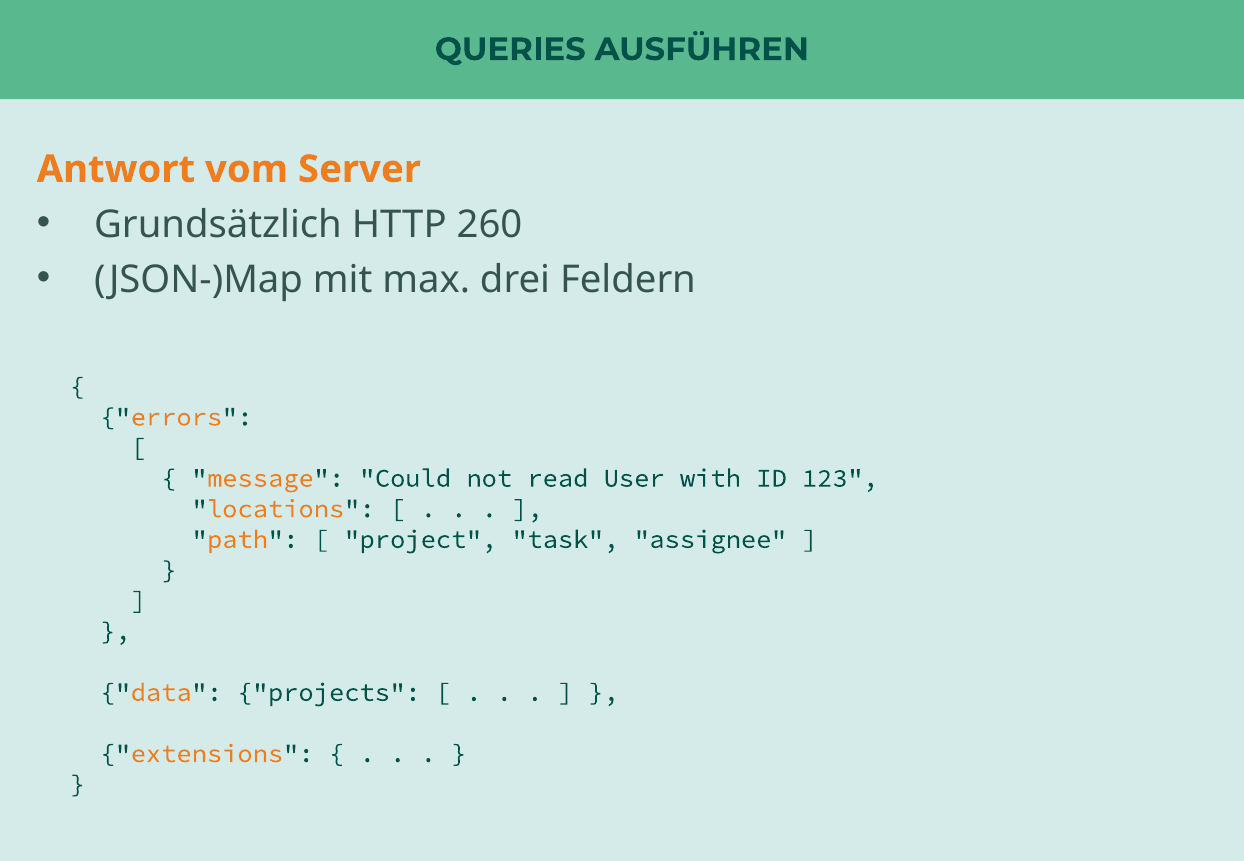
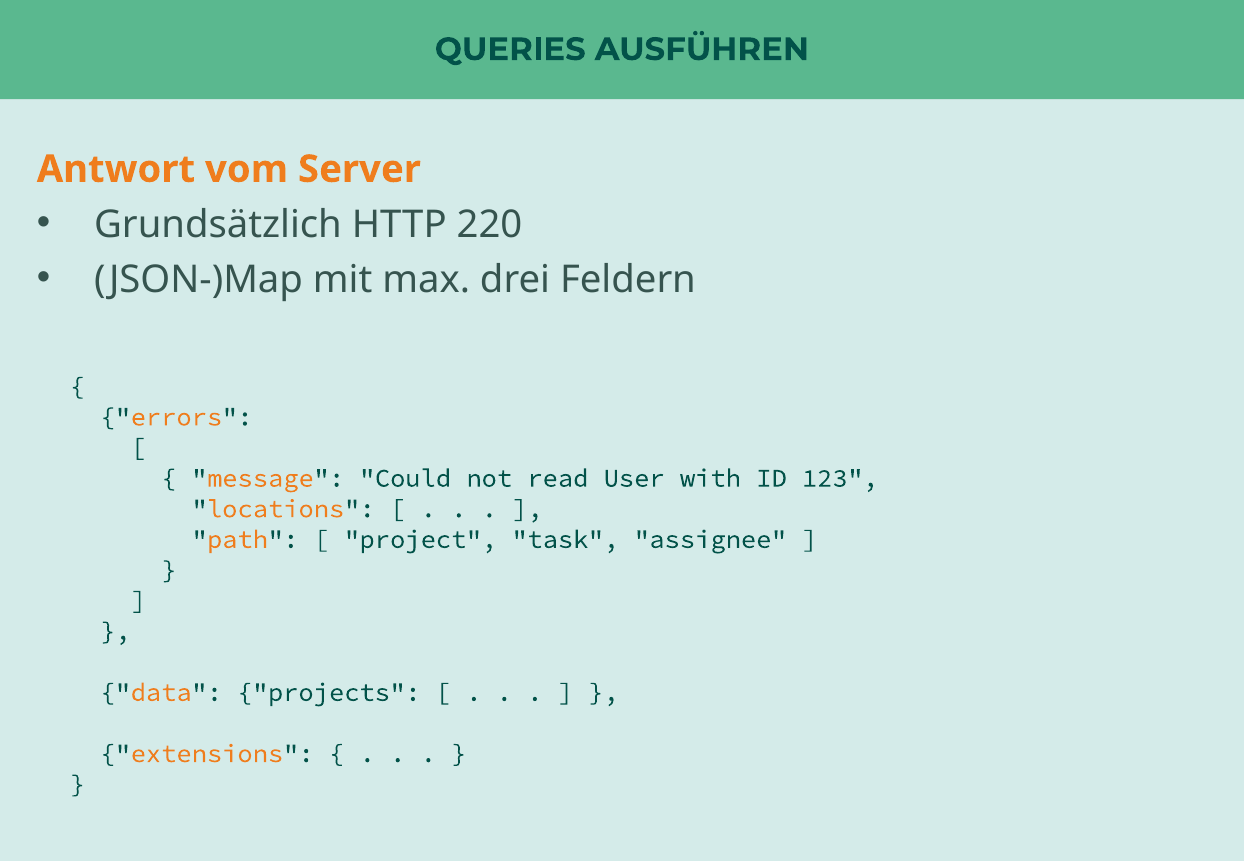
260: 260 -> 220 (490, 224)
